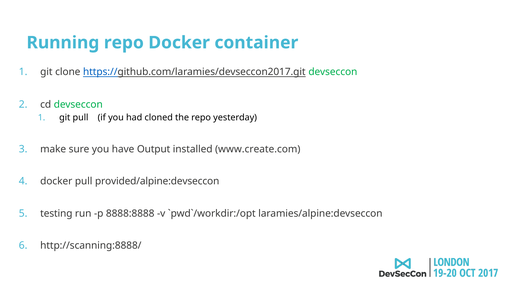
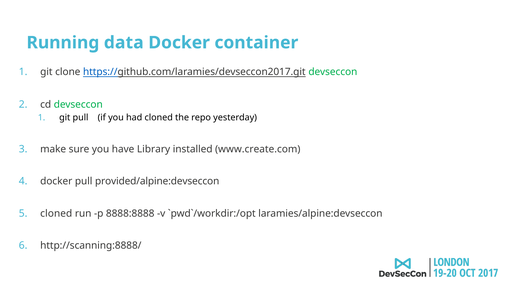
Running repo: repo -> data (124, 43)
Output: Output -> Library (154, 149)
testing: testing -> cloned (56, 214)
